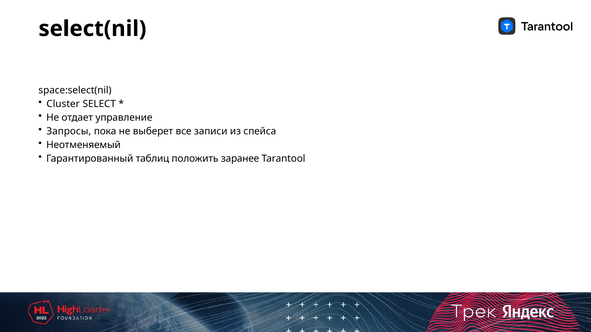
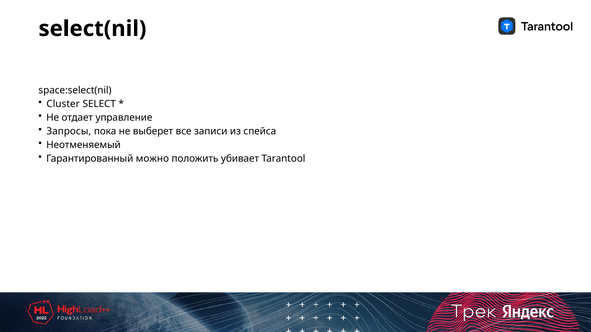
таблиц: таблиц -> можно (152, 159)
заранее: заранее -> убивает (240, 159)
